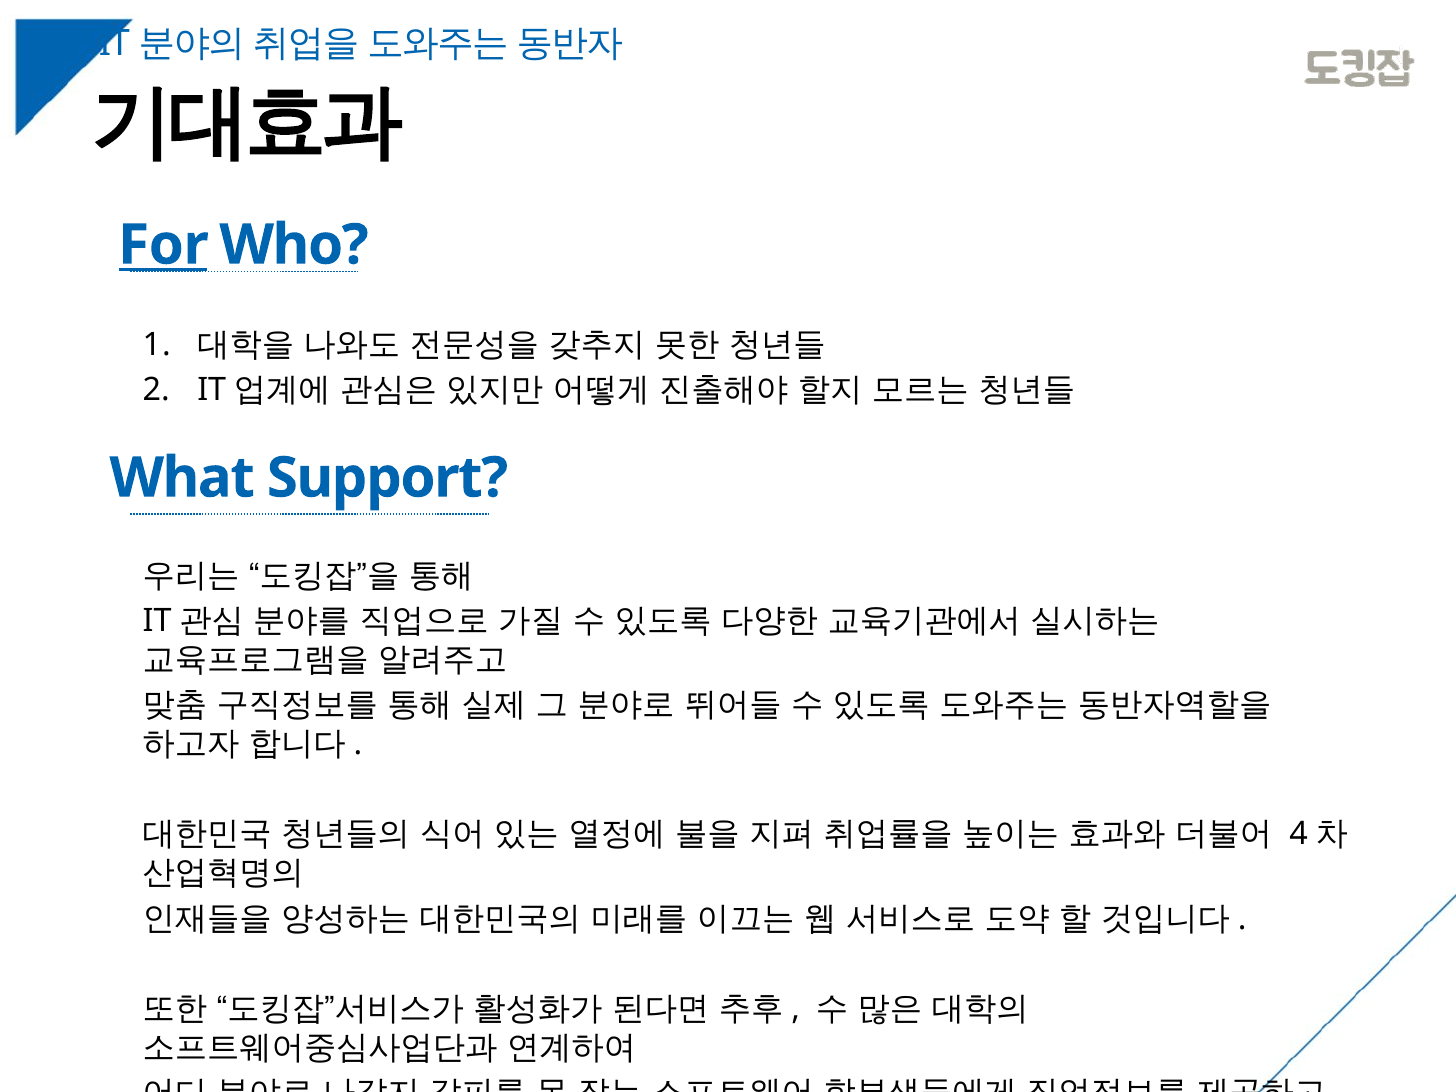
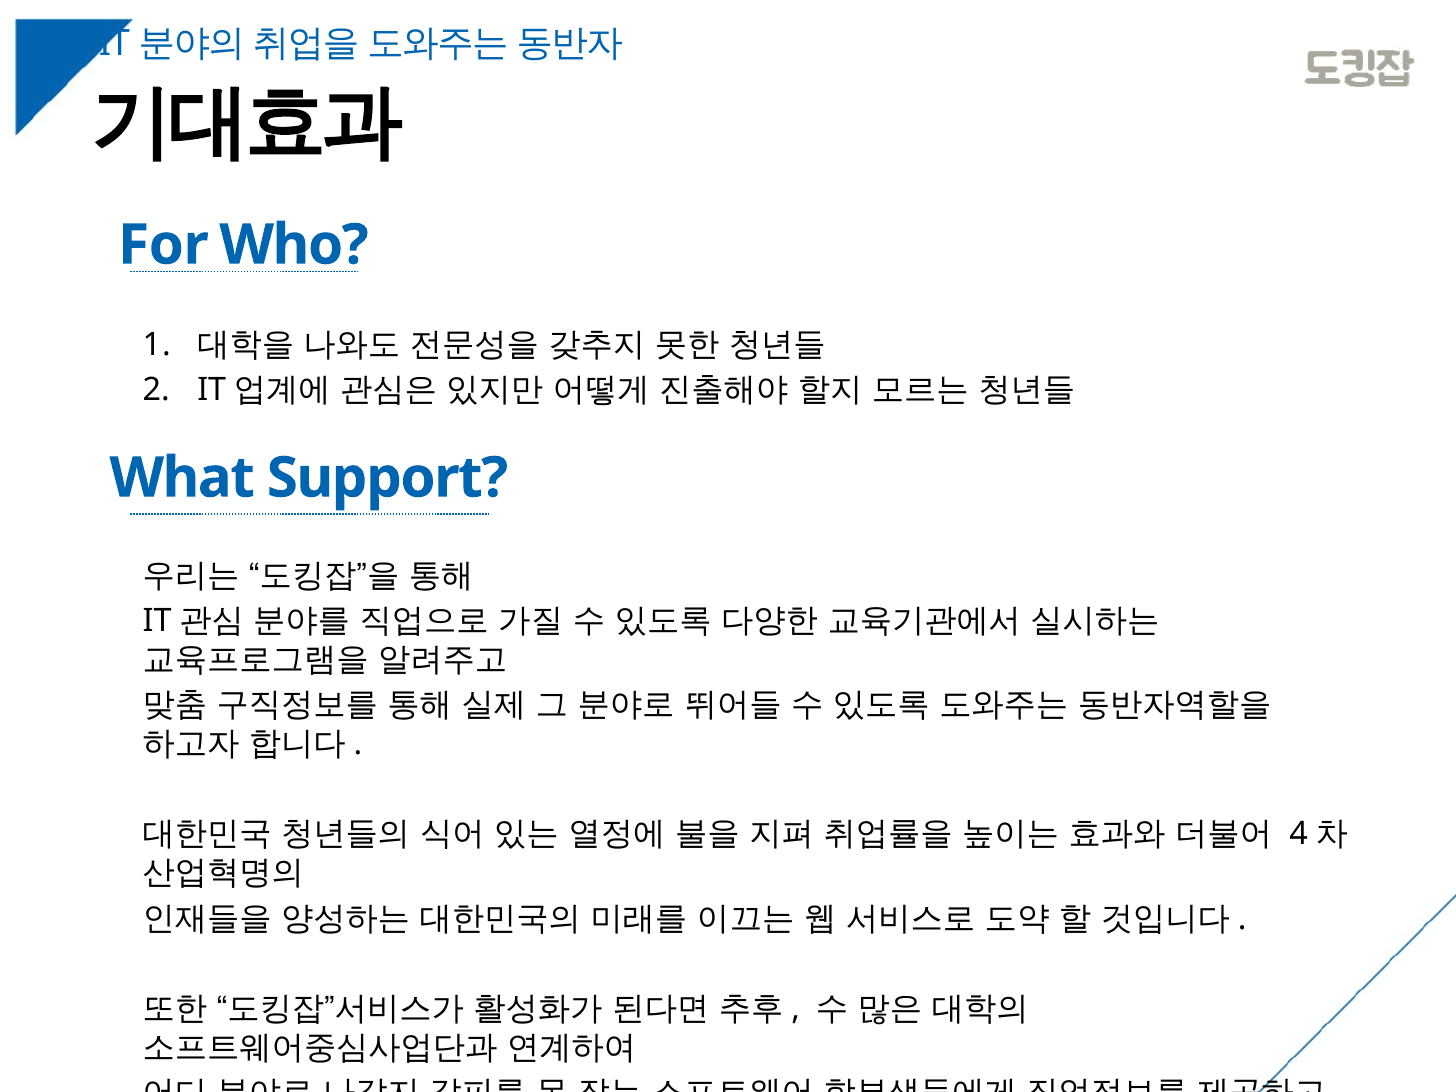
For underline: present -> none (163, 245)
